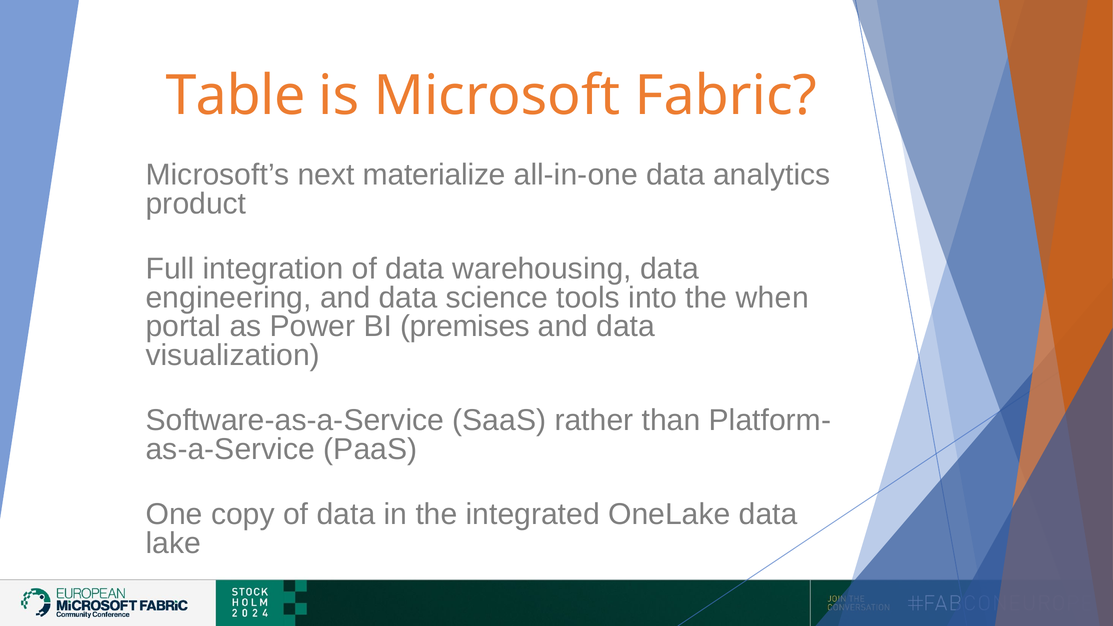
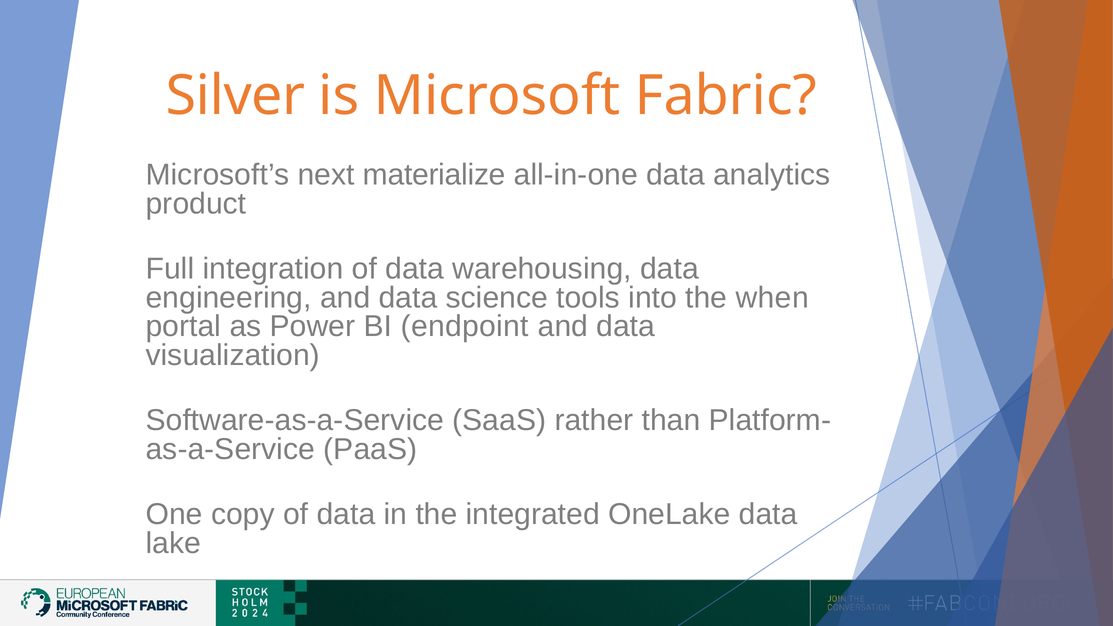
Table: Table -> Silver (236, 96)
premises: premises -> endpoint (465, 327)
